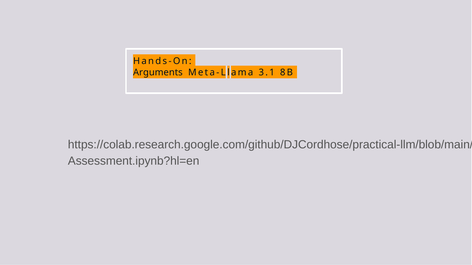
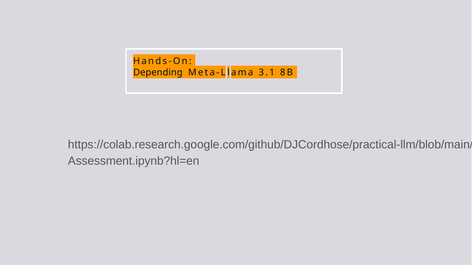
Arguments: Arguments -> Depending (158, 73)
